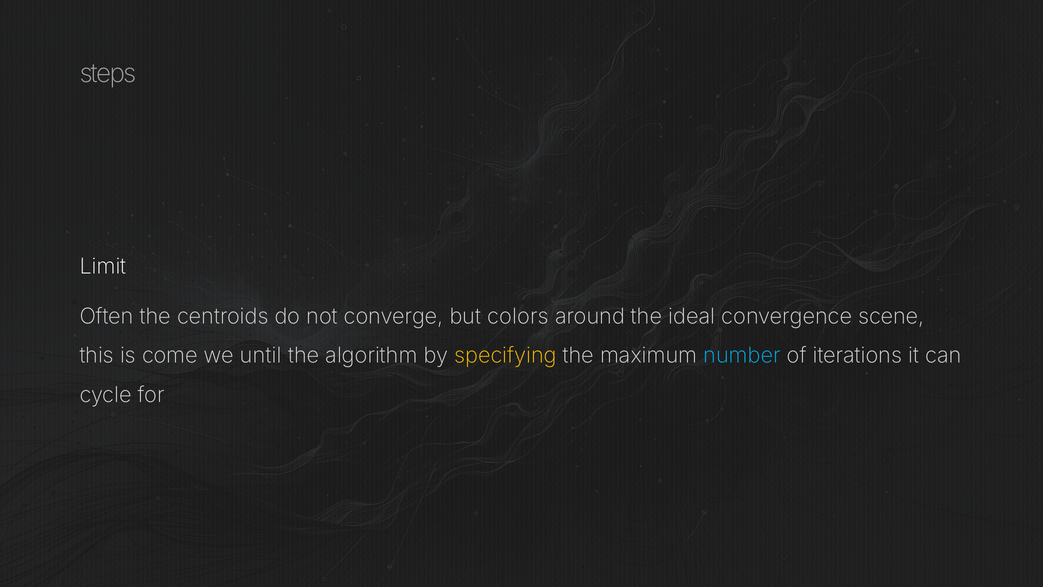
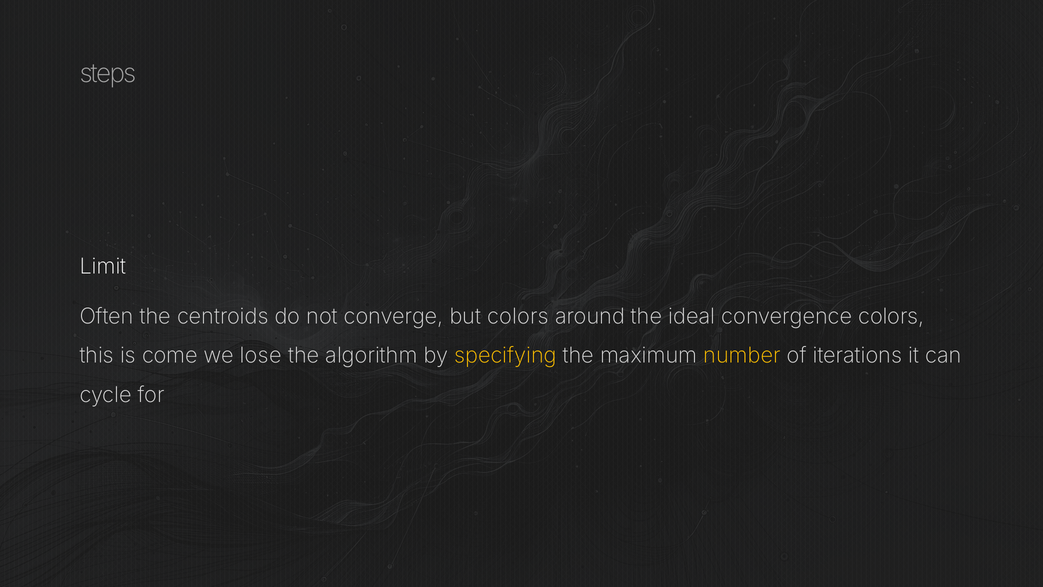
convergence scene: scene -> colors (891, 316)
until: until -> lose (261, 356)
number colour: light blue -> yellow (742, 356)
